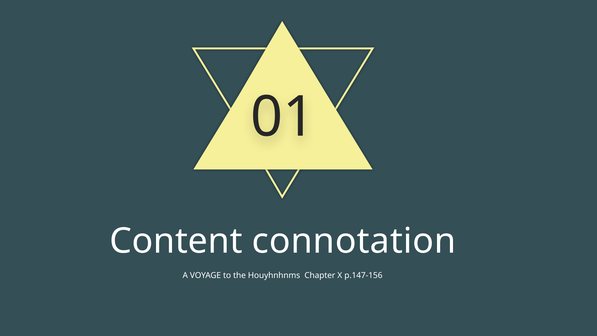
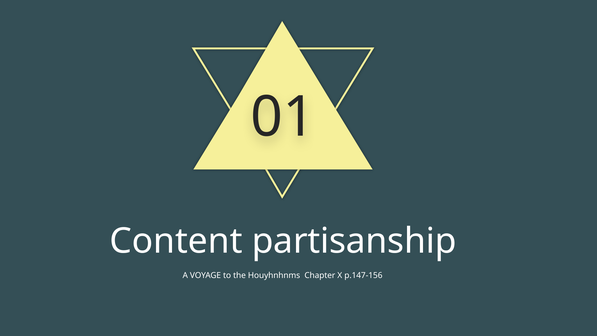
connotation: connotation -> partisanship (354, 241)
